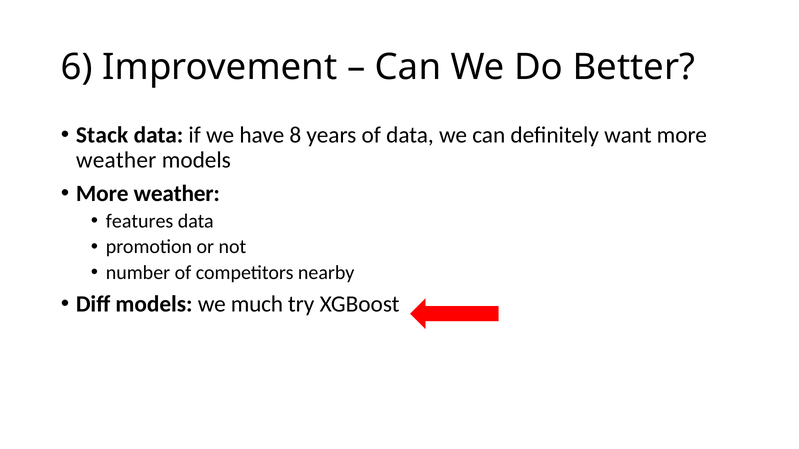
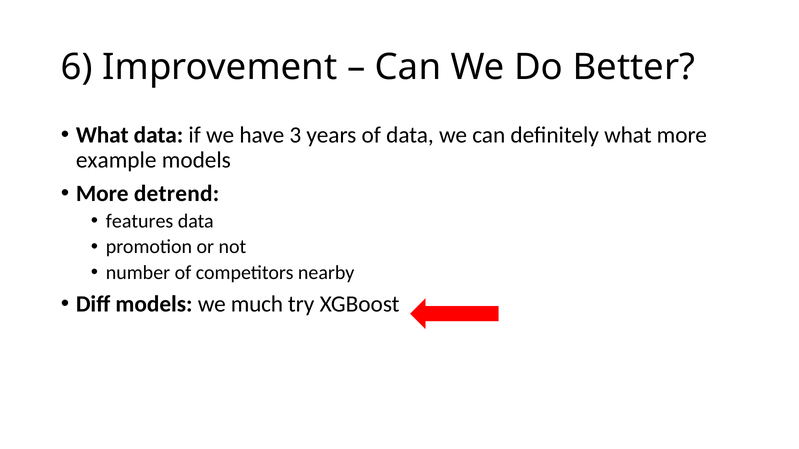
Stack: Stack -> What (102, 135)
8: 8 -> 3 (295, 135)
definitely want: want -> what (628, 135)
weather: weather -> example (116, 160)
weather: weather -> detrend (177, 194)
